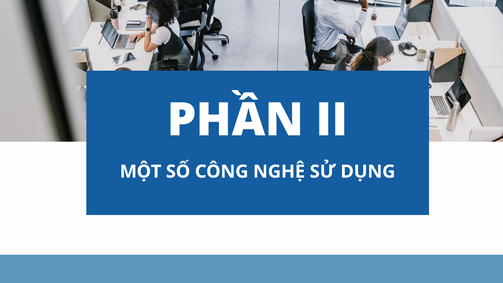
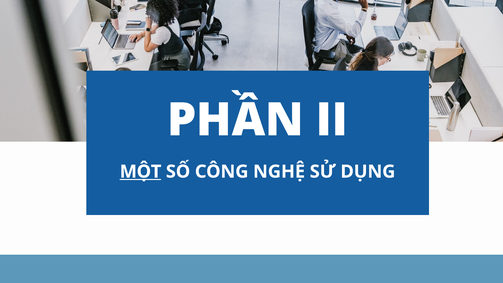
MỘT underline: none -> present (141, 172)
